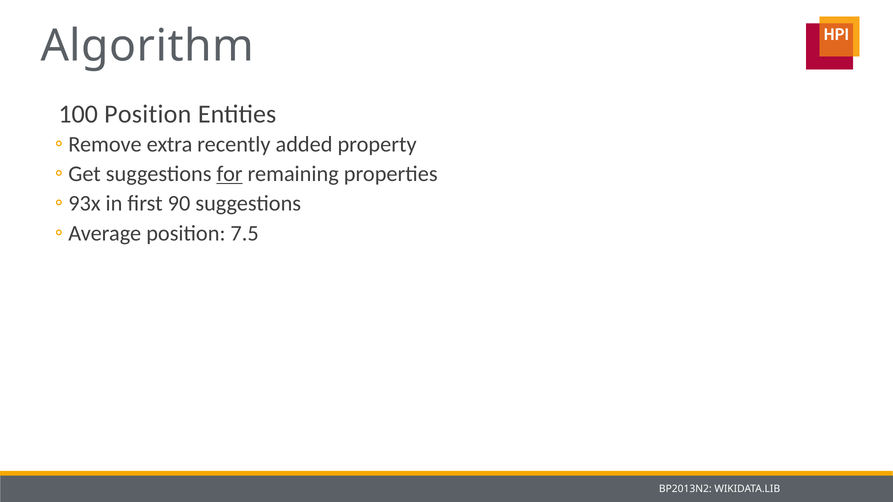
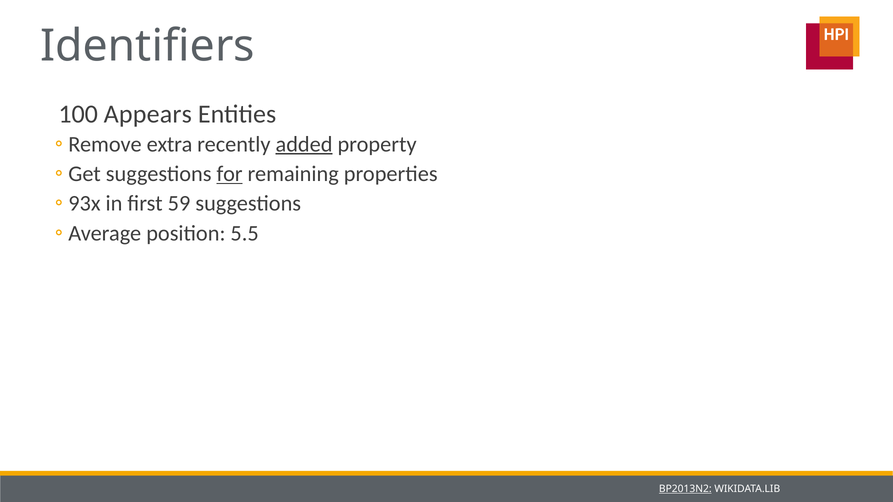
Algorithm: Algorithm -> Identifiers (147, 46)
100 Position: Position -> Appears (148, 114)
added underline: none -> present (304, 144)
90: 90 -> 59 (179, 204)
7.5: 7.5 -> 5.5 (245, 233)
BP2013N2 underline: none -> present (685, 489)
